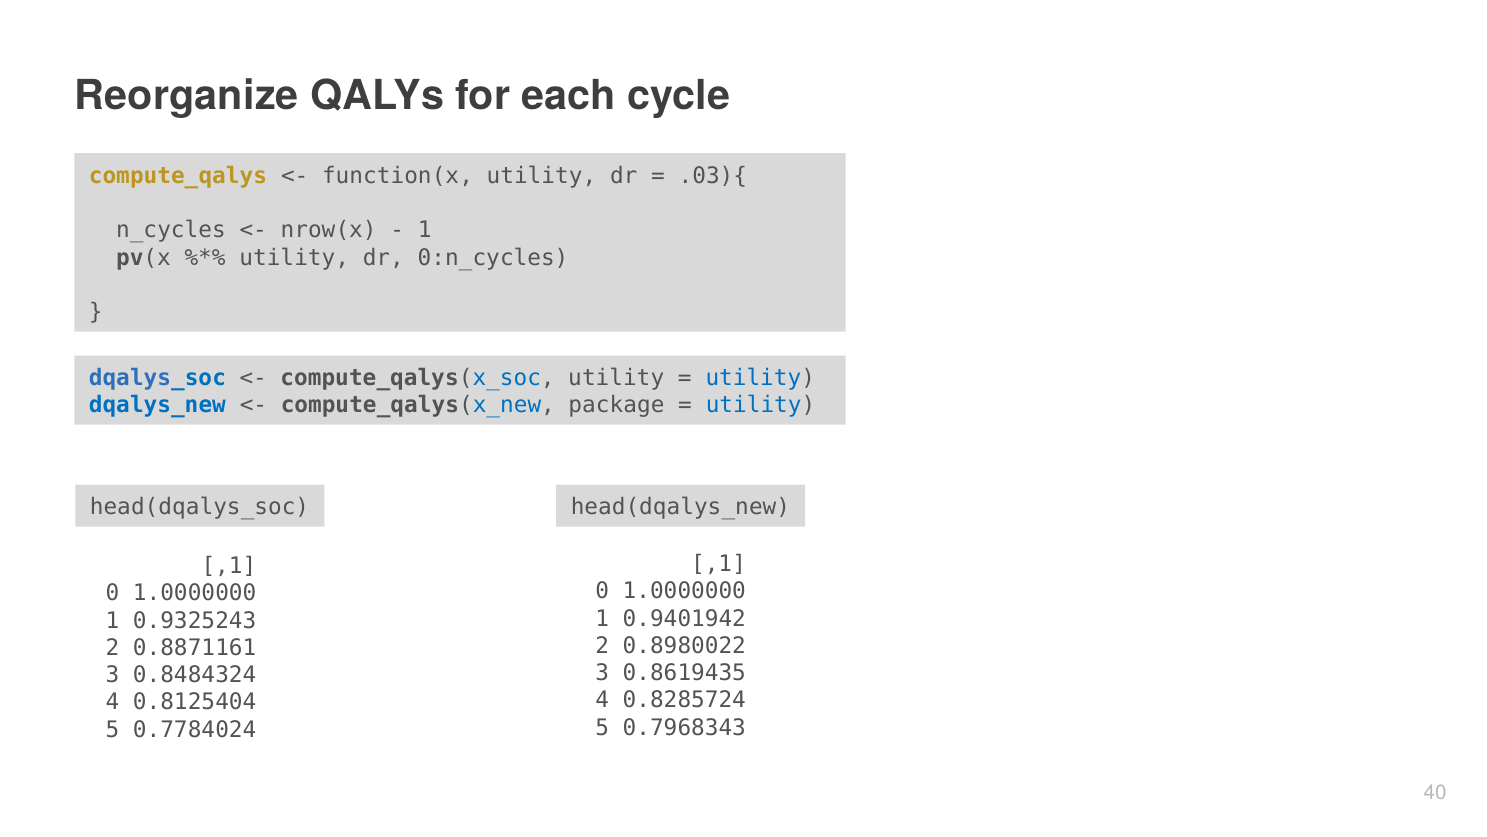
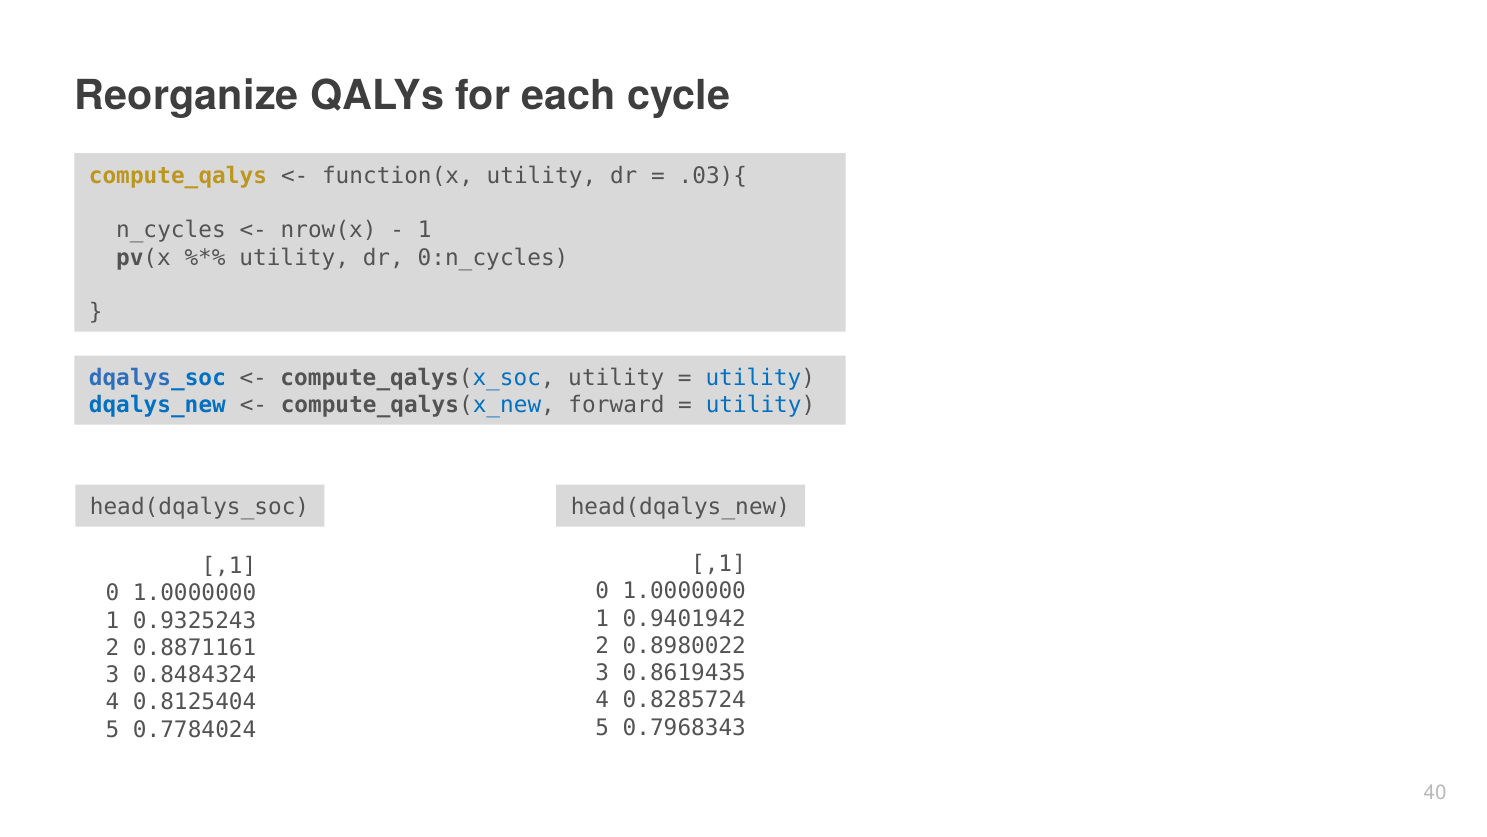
package: package -> forward (617, 405)
